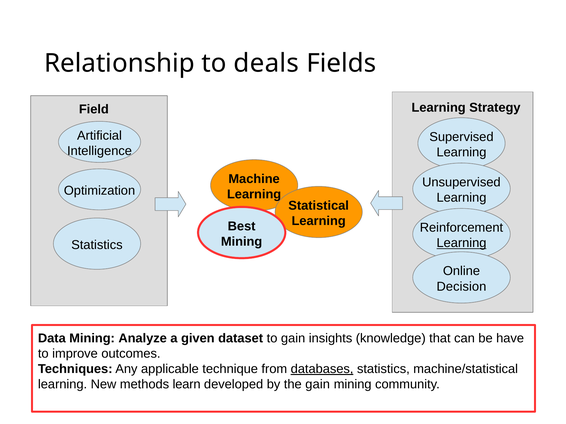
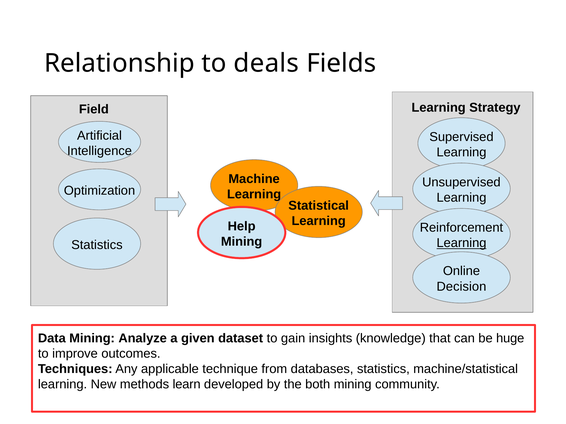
Best: Best -> Help (242, 226)
have: have -> huge (510, 339)
databases underline: present -> none (322, 369)
the gain: gain -> both (318, 385)
